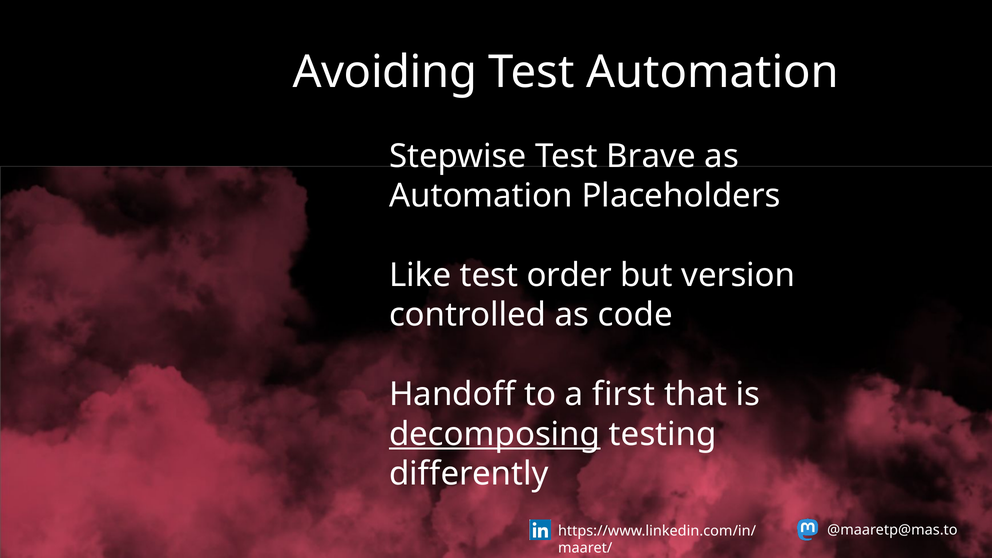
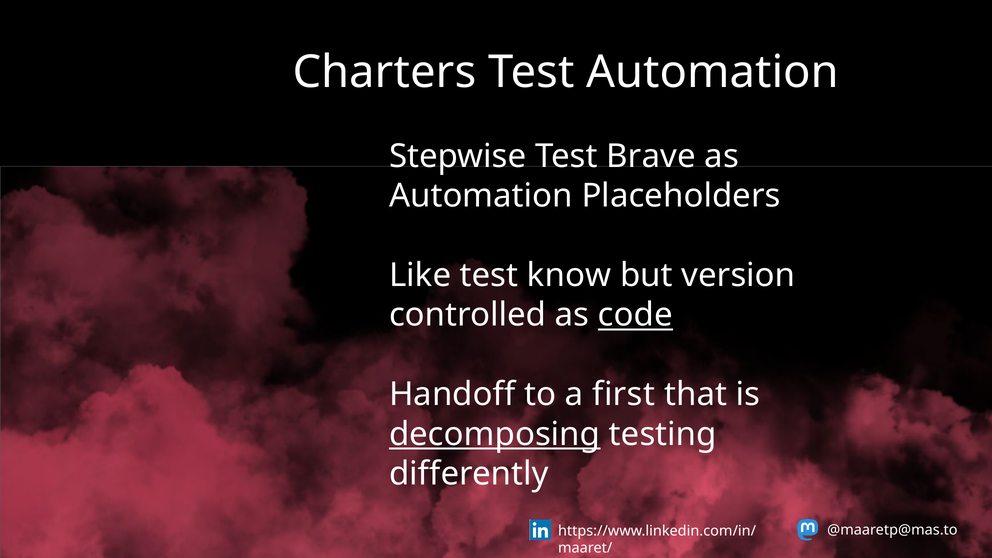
Avoiding: Avoiding -> Charters (385, 72)
order: order -> know (569, 275)
code underline: none -> present (635, 315)
